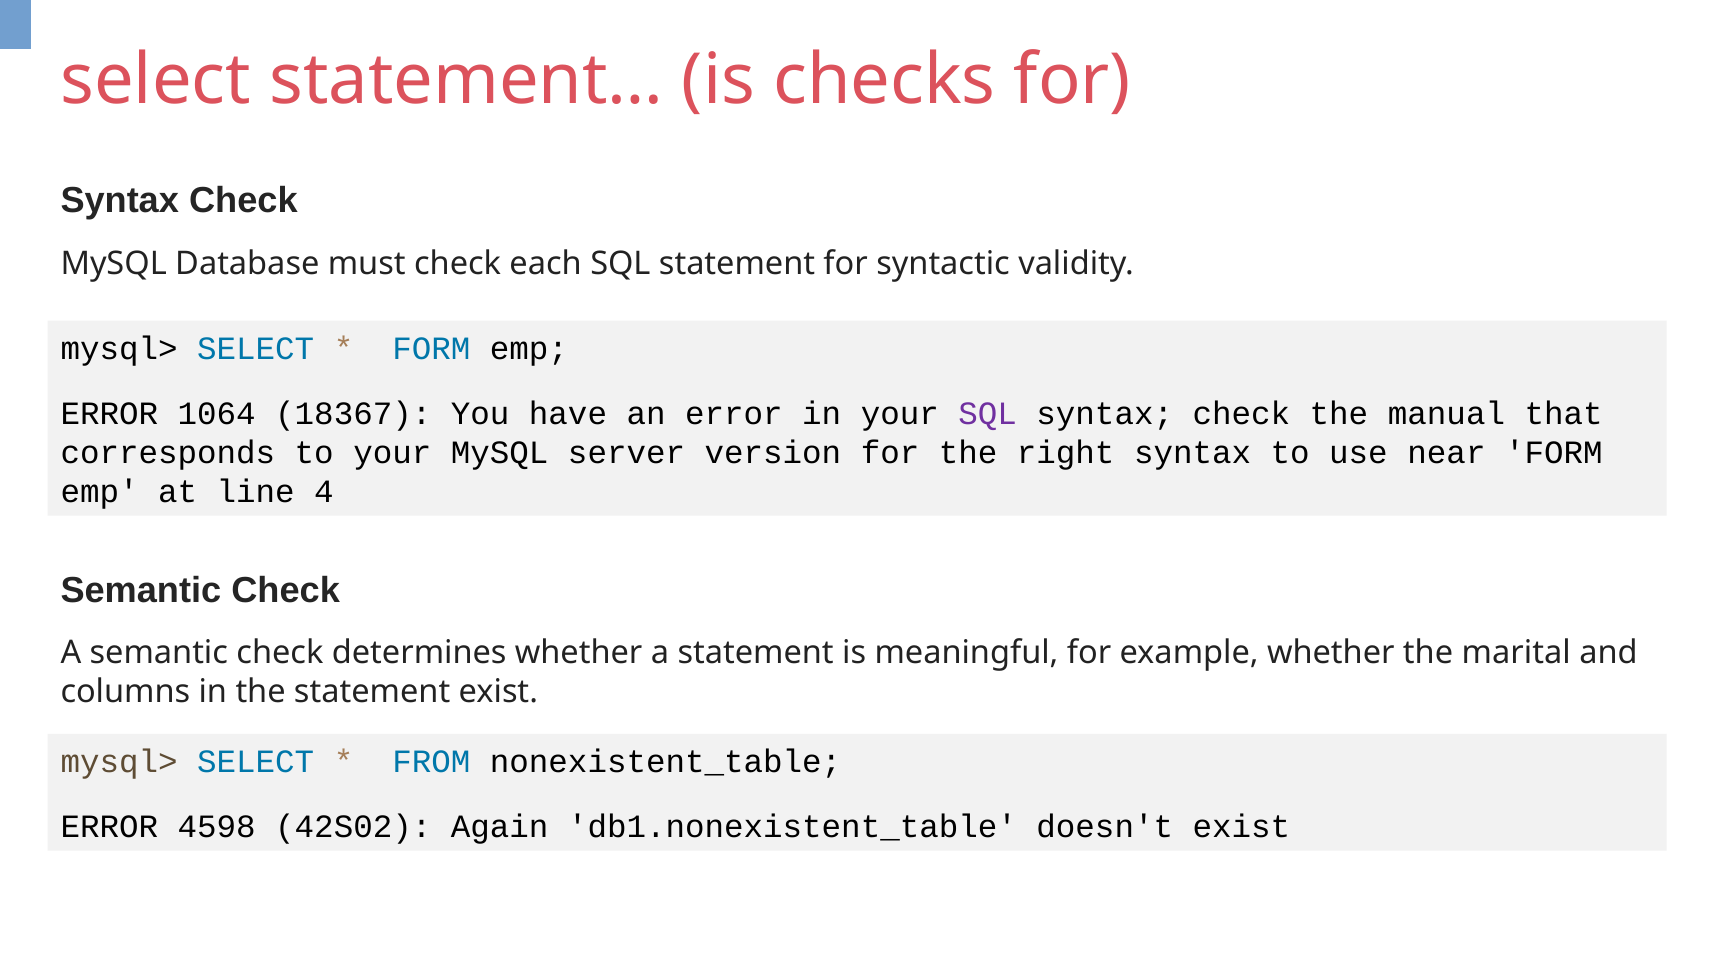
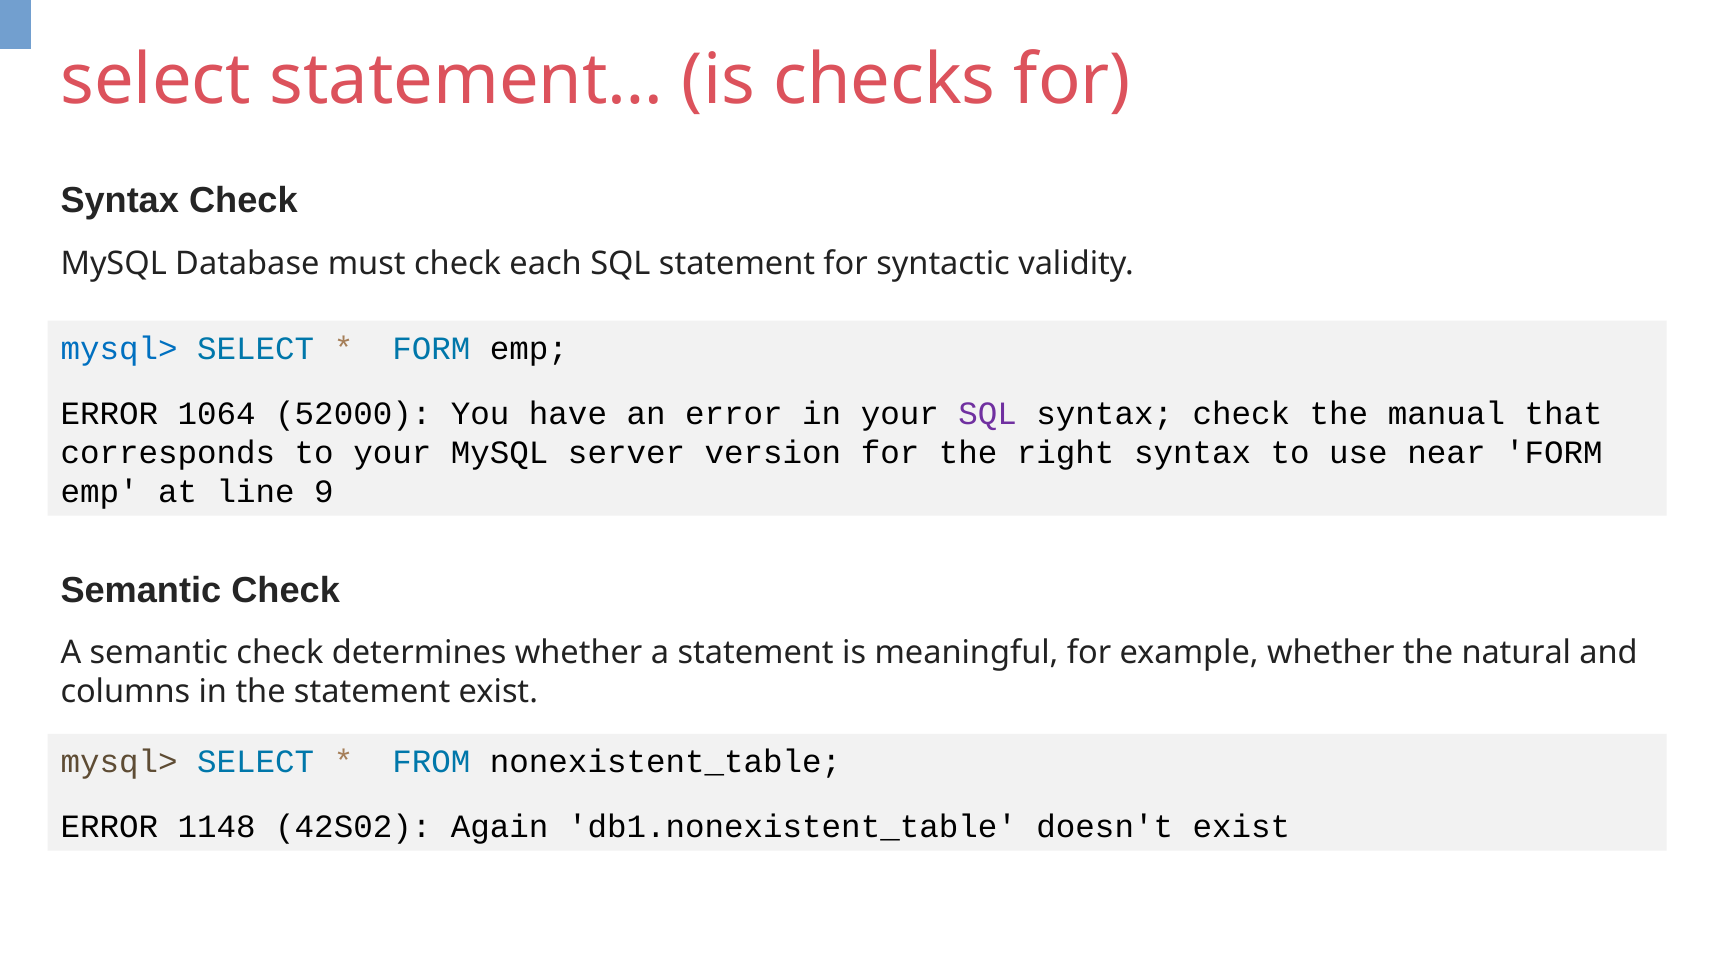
mysql> colour: black -> blue (119, 349)
18367: 18367 -> 52000 (353, 414)
4: 4 -> 9 (324, 492)
marital: marital -> natural (1516, 653)
4598: 4598 -> 1148 (217, 827)
